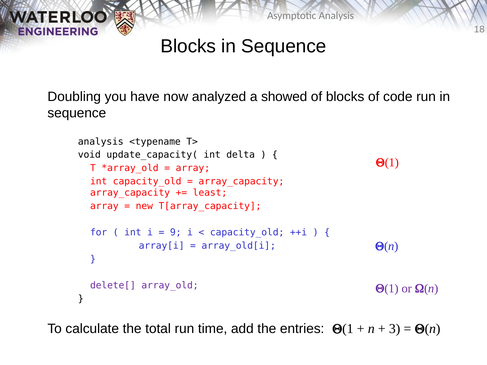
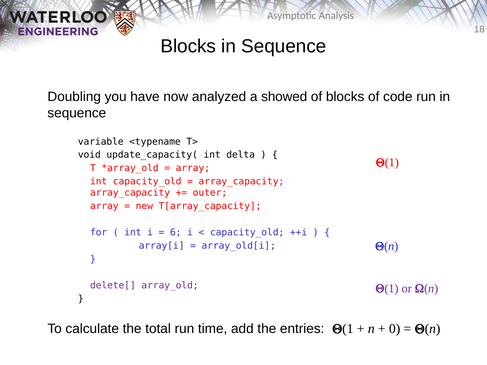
analysis: analysis -> variable (101, 142)
least: least -> outer (210, 193)
9: 9 -> 6 (176, 233)
3: 3 -> 0 (395, 329)
